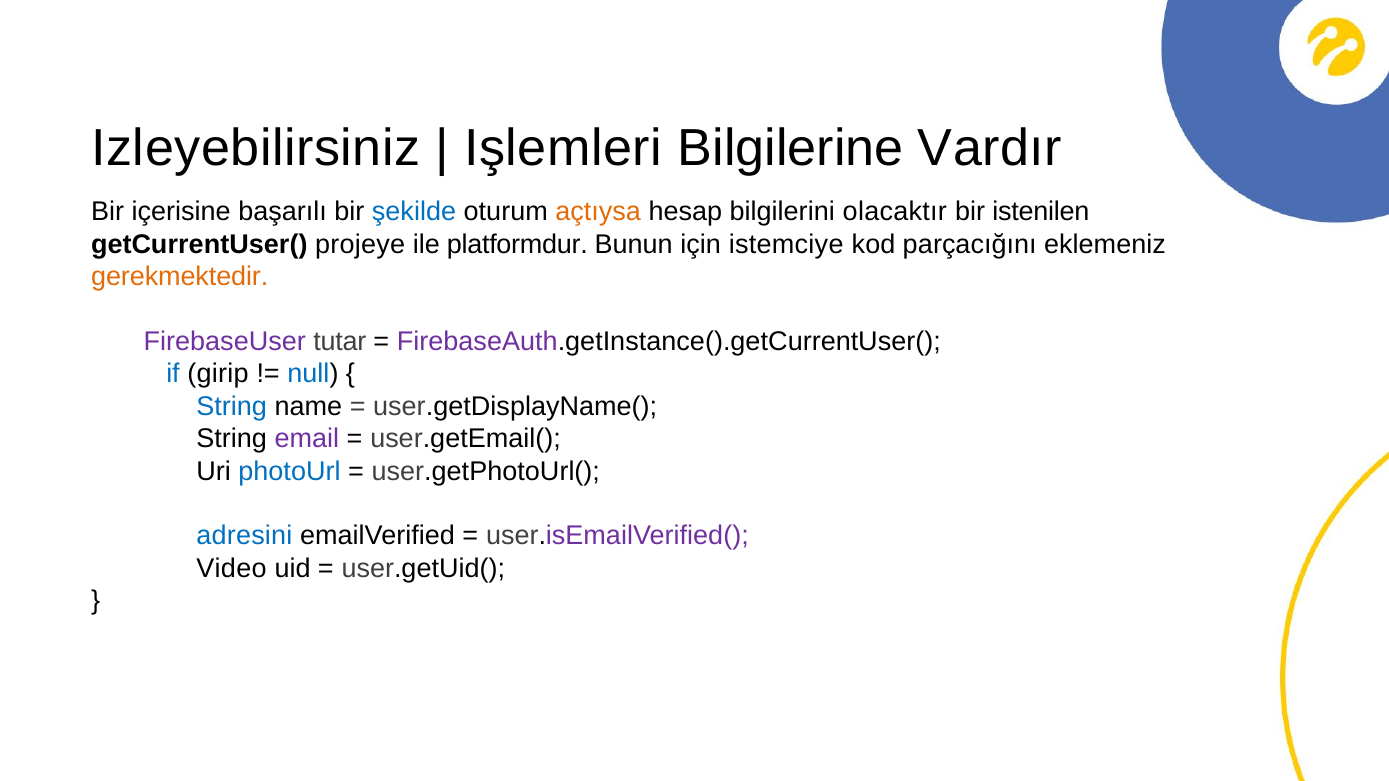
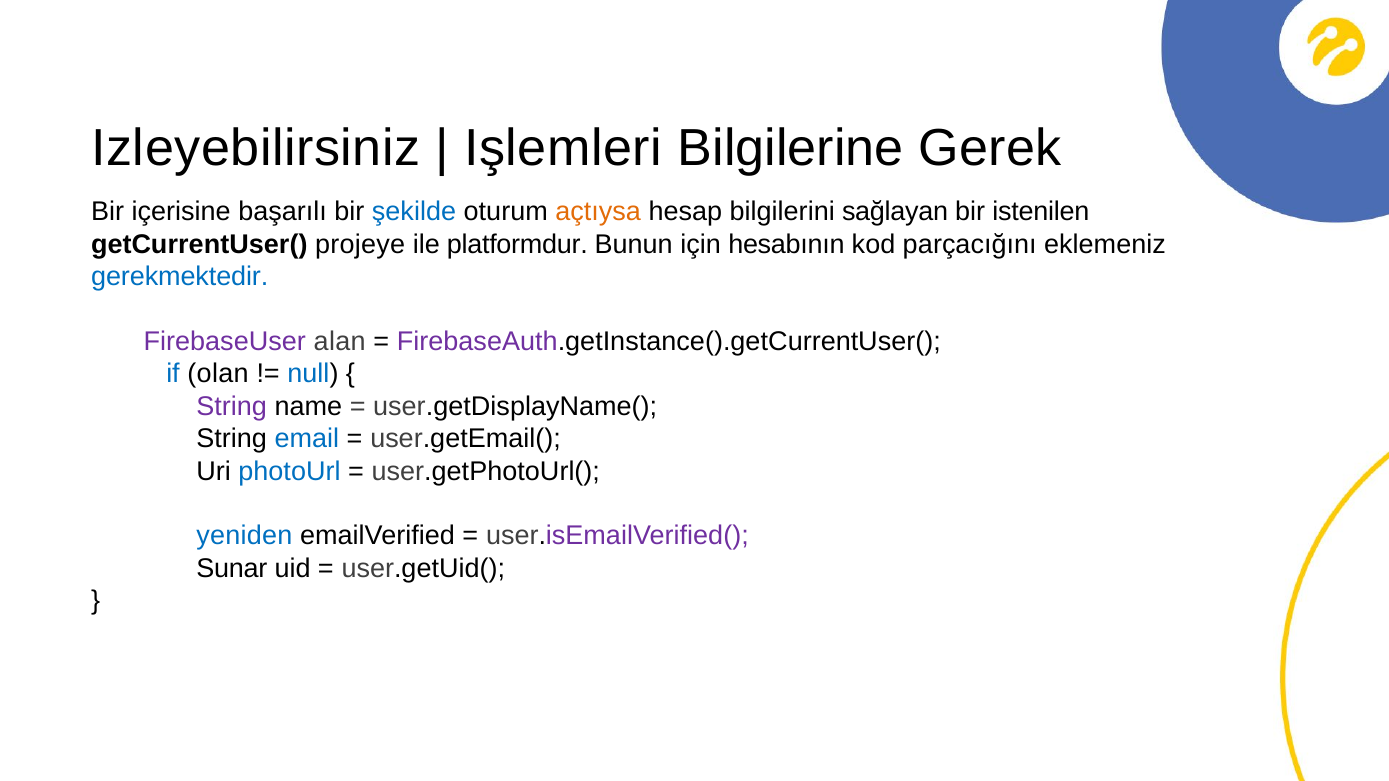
Vardır: Vardır -> Gerek (990, 149)
olacaktır: olacaktır -> sağlayan (895, 212)
istemciye: istemciye -> hesabının (786, 244)
gerekmektedir colour: orange -> blue (180, 277)
tutar: tutar -> alan (340, 342)
girip: girip -> olan (218, 374)
String colour: blue -> purple (232, 407)
email colour: purple -> blue (307, 439)
adresini: adresini -> yeniden (244, 536)
Video: Video -> Sunar (232, 569)
